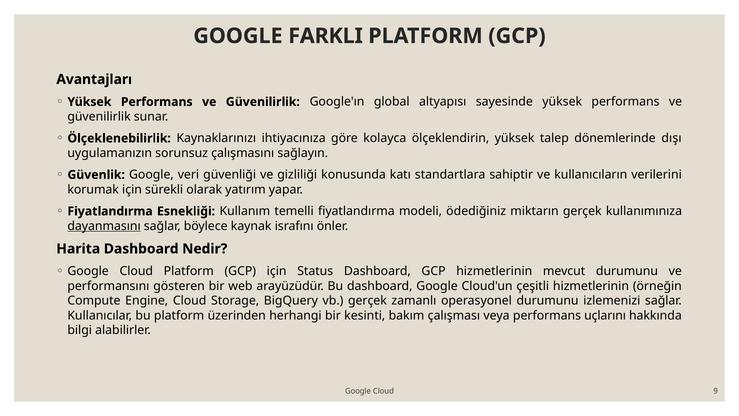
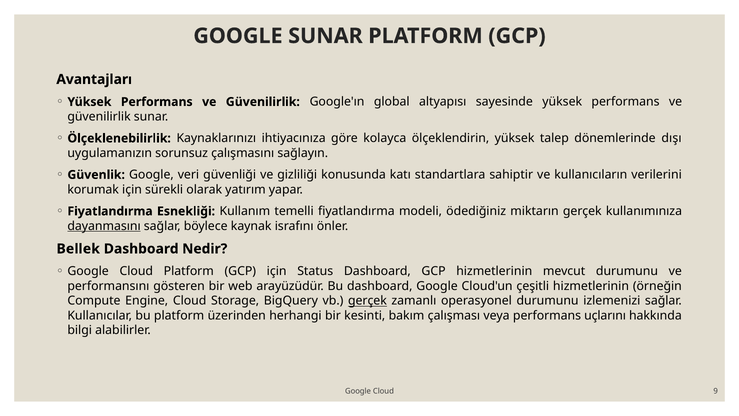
GOOGLE FARKLI: FARKLI -> SUNAR (325, 36)
Harita: Harita -> Bellek (78, 249)
gerçek underline: none -> present (367, 301)
